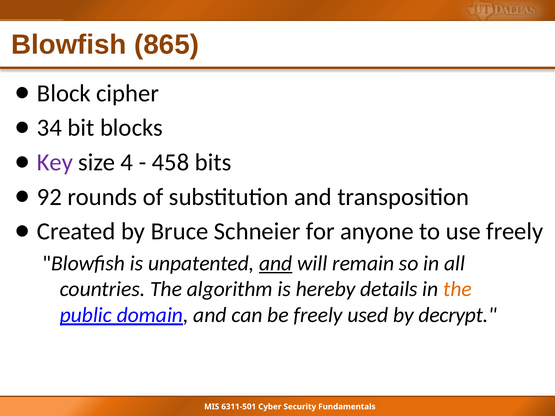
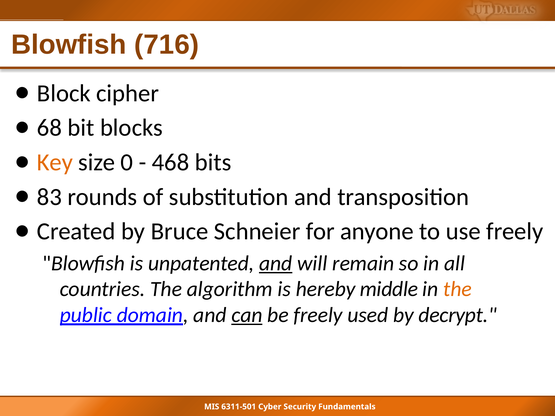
865: 865 -> 716 (167, 45)
34: 34 -> 68 (49, 128)
Key colour: purple -> orange (55, 162)
4: 4 -> 0 (127, 162)
458: 458 -> 468 (171, 162)
92: 92 -> 83 (49, 197)
details: details -> middle (389, 289)
can underline: none -> present (247, 315)
